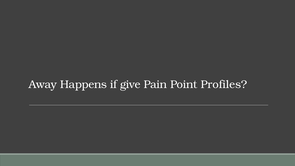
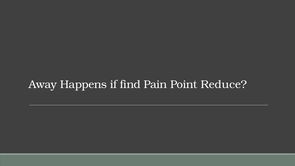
give: give -> find (130, 84)
Profiles: Profiles -> Reduce (224, 84)
